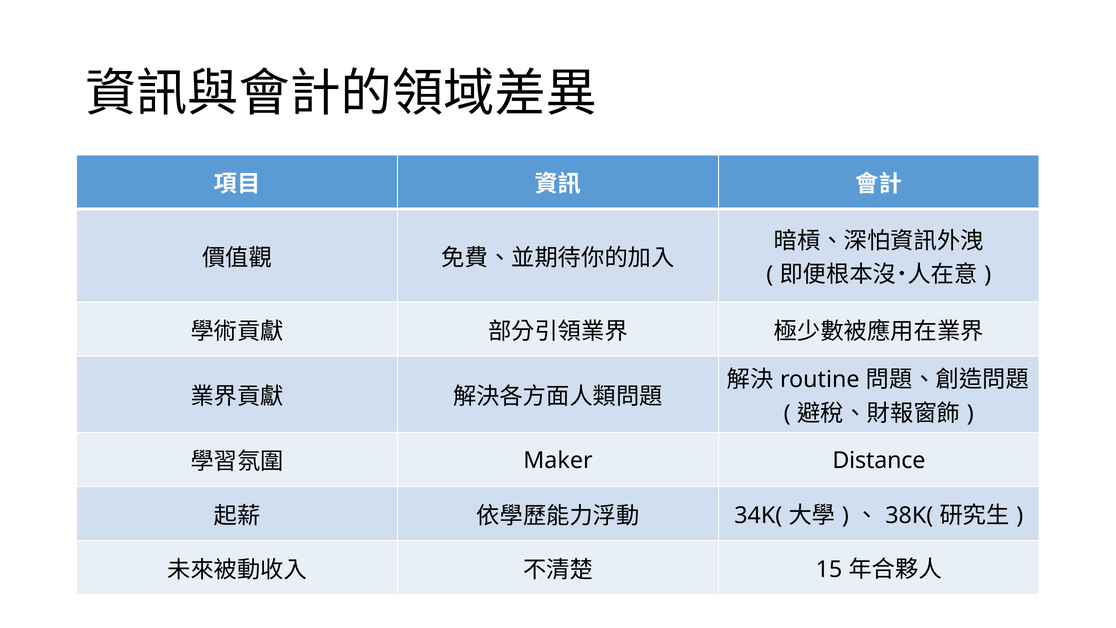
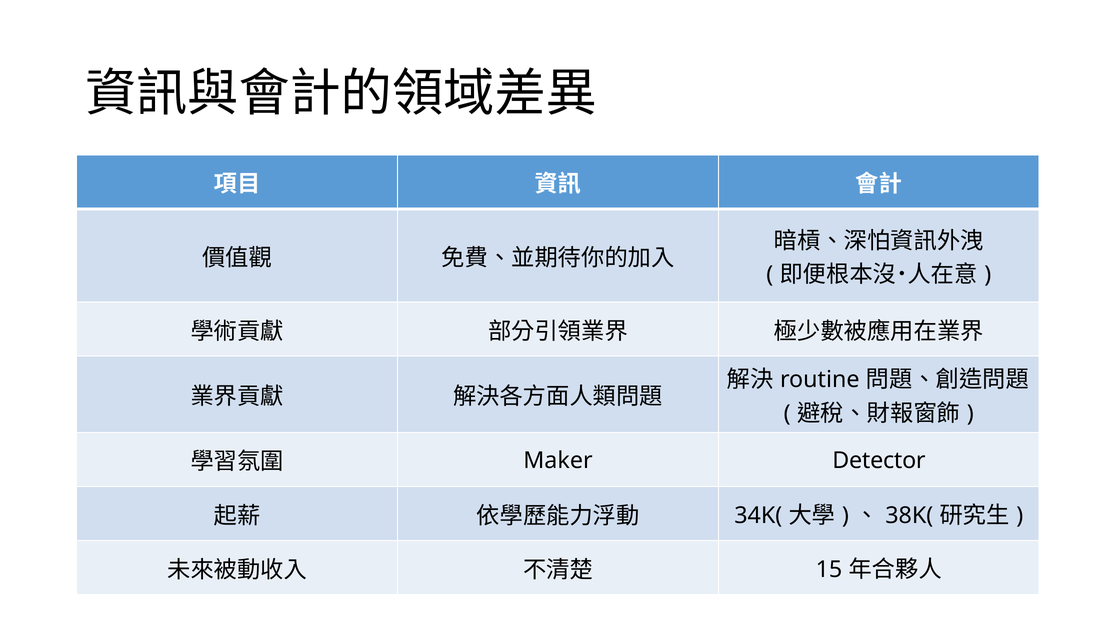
Distance: Distance -> Detector (879, 461)
